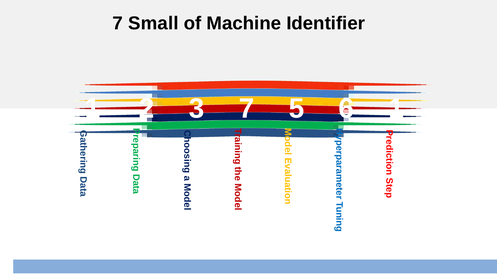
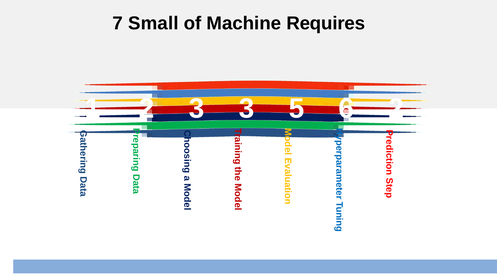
Identifier: Identifier -> Requires (326, 23)
3 7: 7 -> 3 (247, 109)
6 1: 1 -> 2 (396, 109)
